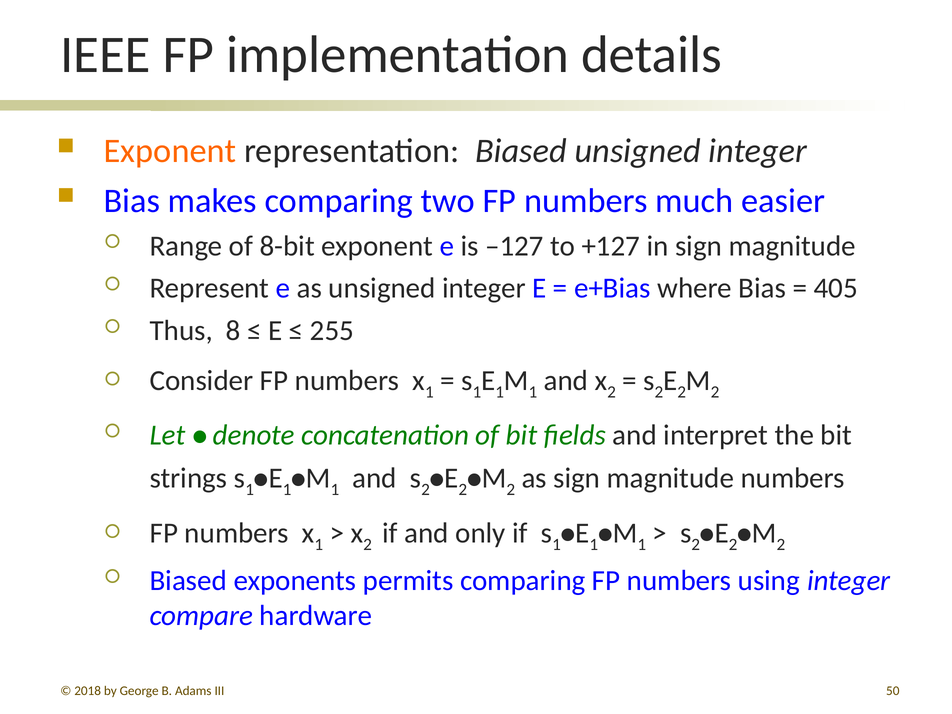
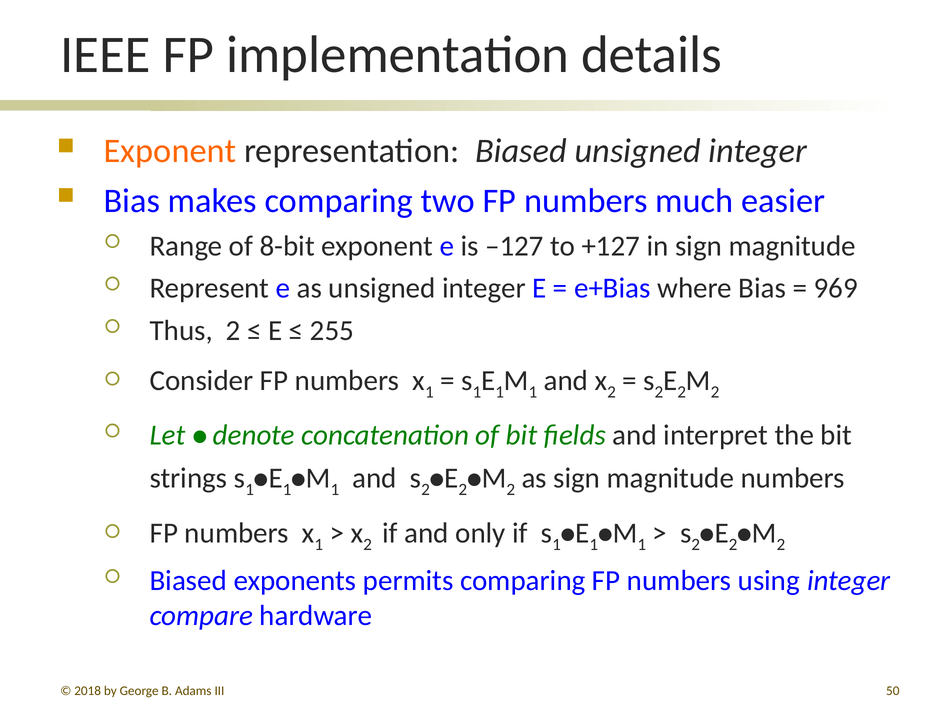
405: 405 -> 969 (836, 288)
Thus 8: 8 -> 2 (233, 331)
